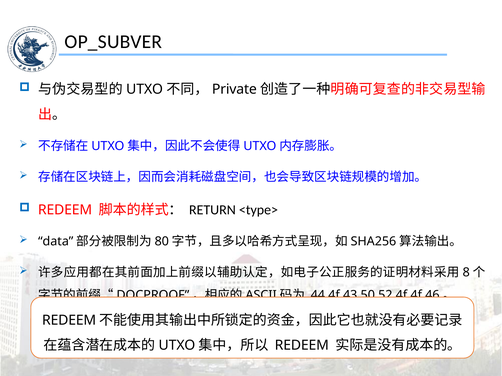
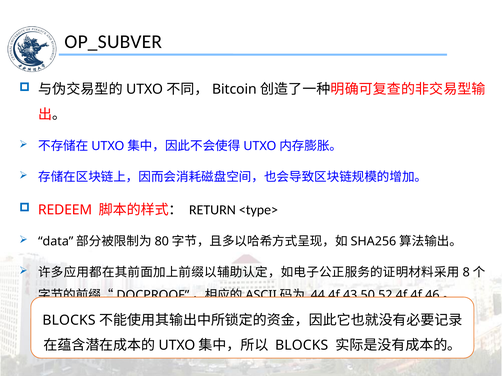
Private: Private -> Bitcoin (234, 90)
REDEEM: REDEEM -> BLOCKS (69, 321)
REDEEM: REDEEM -> BLOCKS (302, 346)
